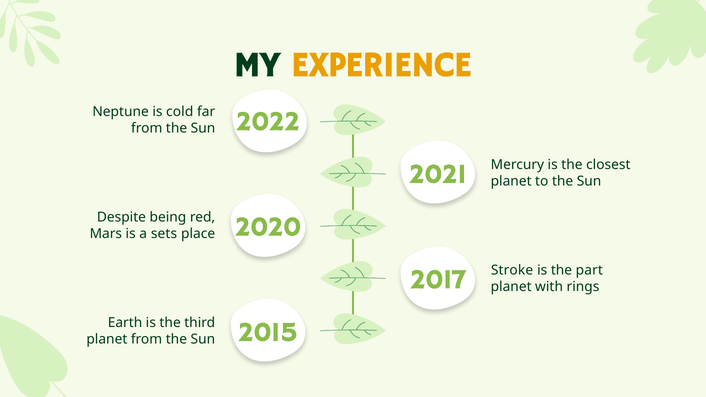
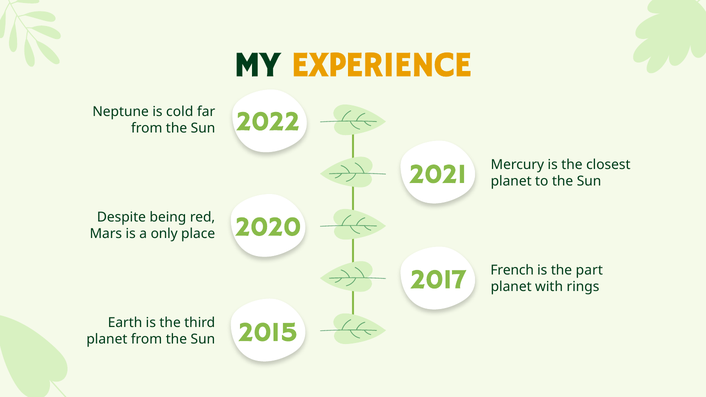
sets: sets -> only (164, 234)
Stroke: Stroke -> French (512, 270)
